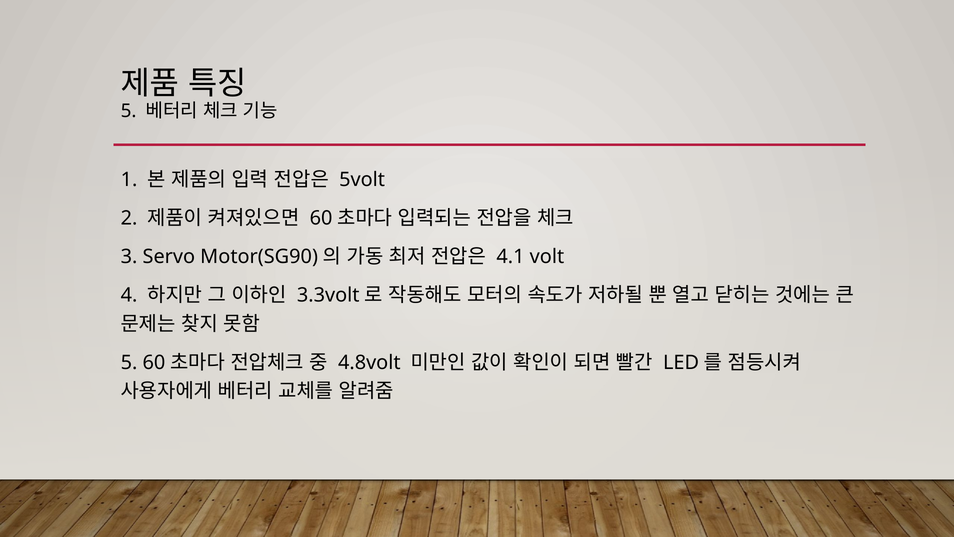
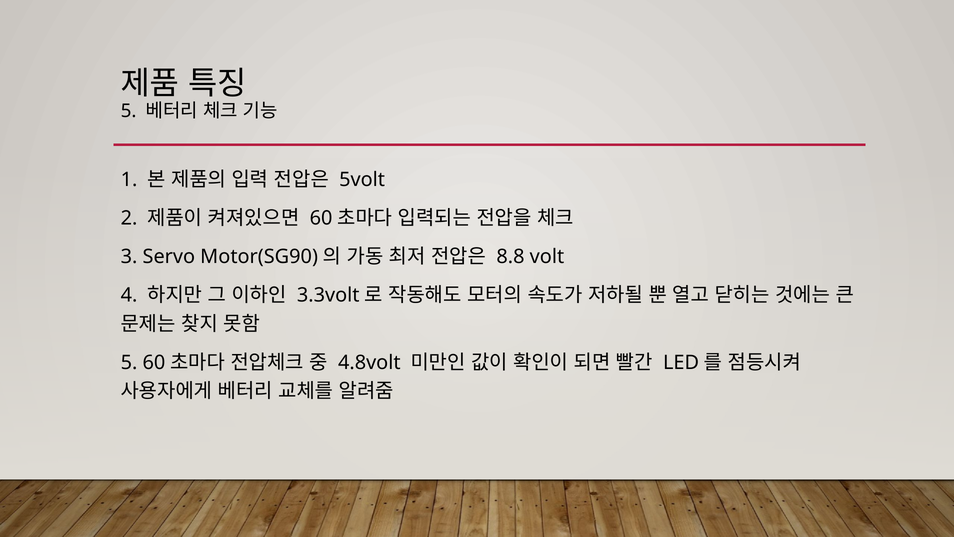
4.1: 4.1 -> 8.8 (510, 257)
